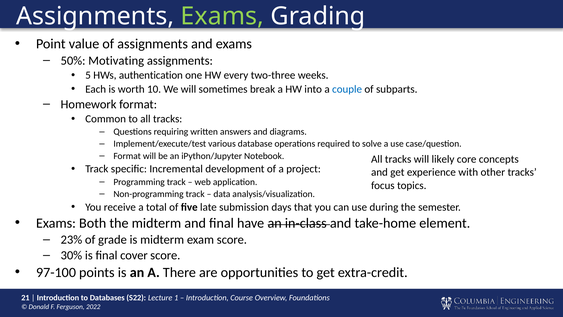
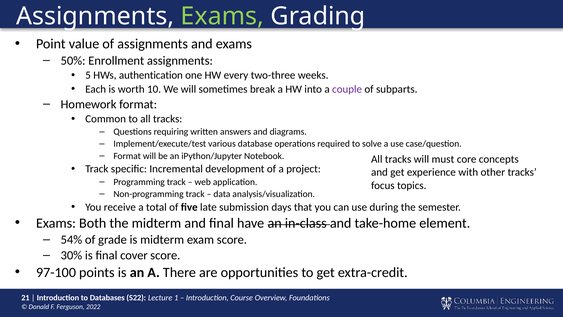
Motivating: Motivating -> Enrollment (116, 60)
couple colour: blue -> purple (347, 89)
likely: likely -> must (443, 159)
23%: 23% -> 54% (71, 239)
